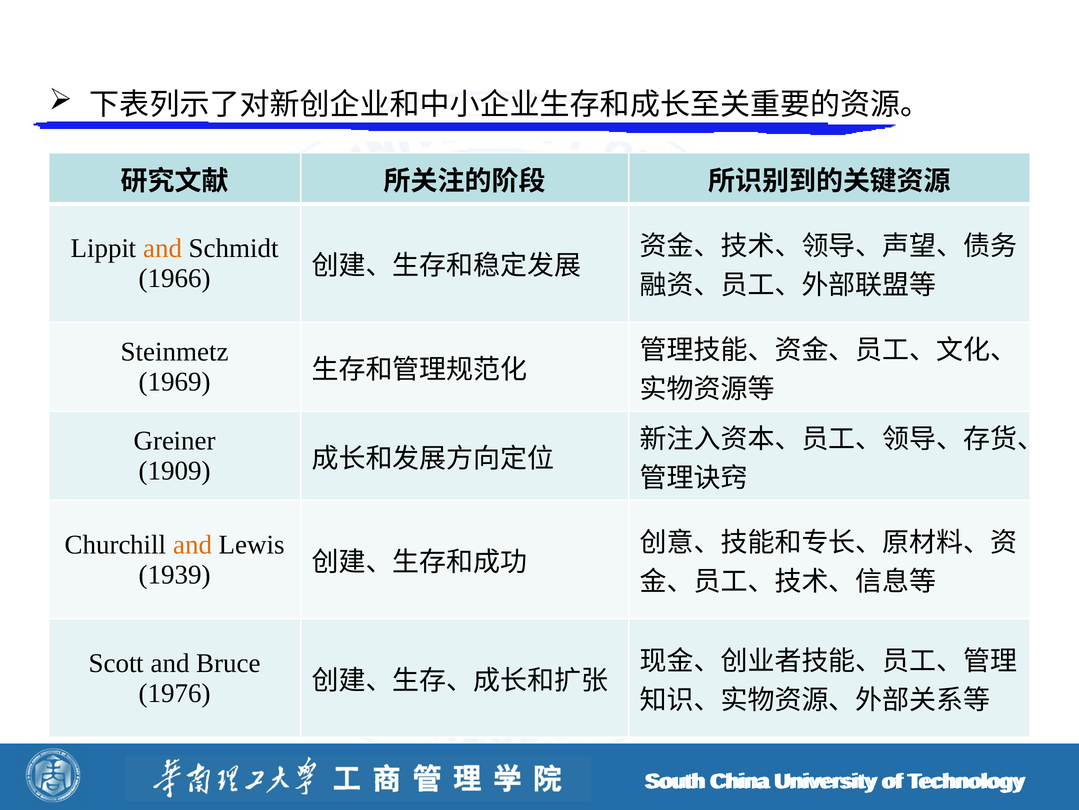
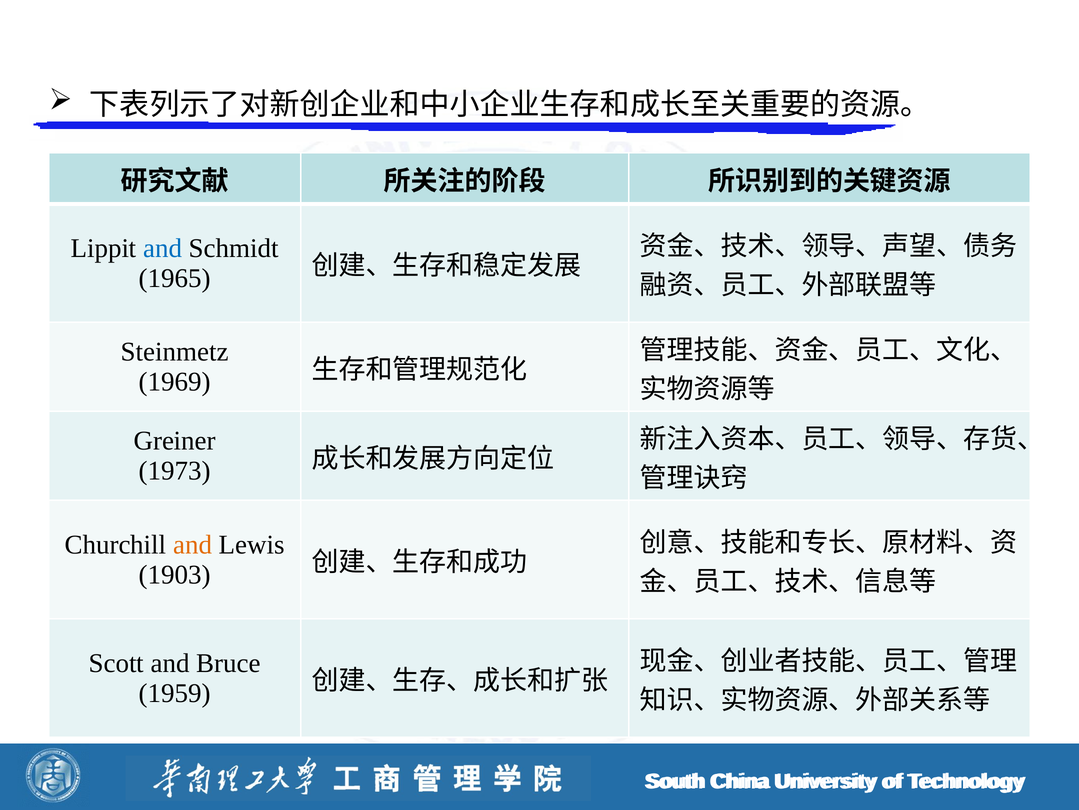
and colour: orange -> blue (163, 248)
1966: 1966 -> 1965 (175, 278)
1909: 1909 -> 1973 (175, 471)
1939: 1939 -> 1903 (175, 574)
1976: 1976 -> 1959 (175, 693)
